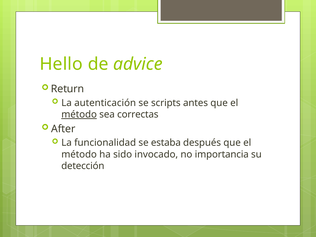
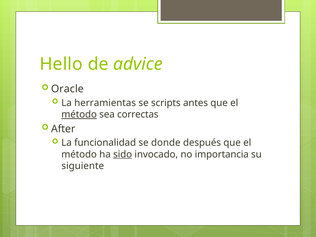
Return: Return -> Oracle (67, 89)
autenticación: autenticación -> herramientas (105, 103)
estaba: estaba -> donde (166, 143)
sido underline: none -> present (123, 154)
detección: detección -> siguiente (83, 166)
